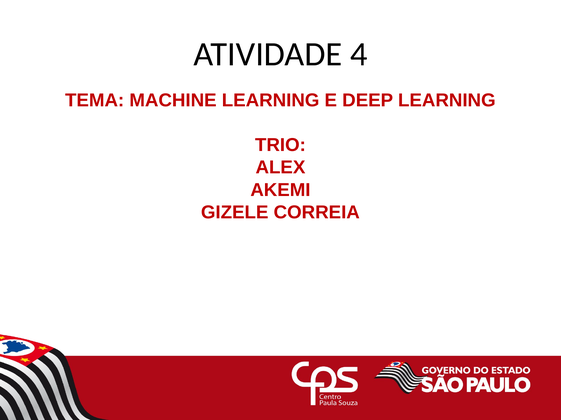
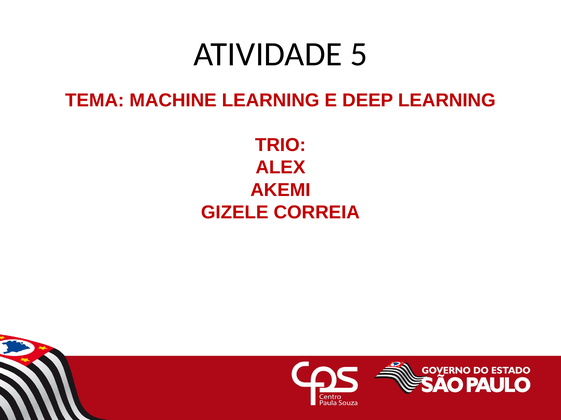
4: 4 -> 5 (359, 54)
